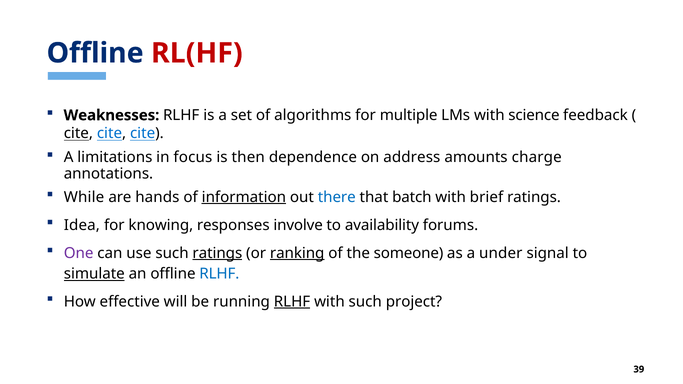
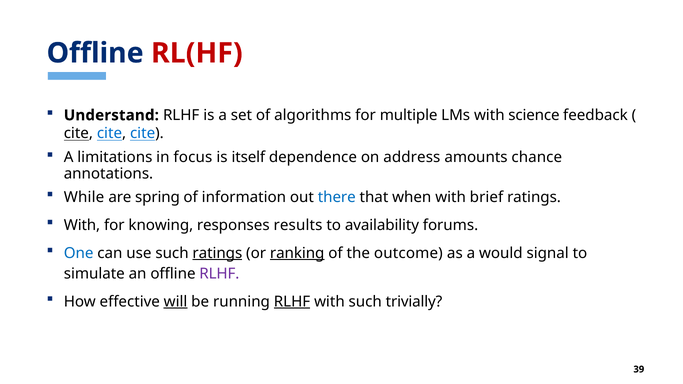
Weaknesses: Weaknesses -> Understand (111, 115)
then: then -> itself (248, 157)
charge: charge -> chance (537, 157)
hands: hands -> spring (157, 197)
information underline: present -> none (244, 197)
batch: batch -> when (412, 197)
Idea: Idea -> With (82, 225)
involve: involve -> results (298, 225)
One colour: purple -> blue (79, 253)
someone: someone -> outcome (408, 253)
under: under -> would (501, 253)
simulate underline: present -> none (94, 274)
RLHF colour: blue -> purple (219, 274)
will underline: none -> present (176, 302)
project: project -> trivially (414, 302)
